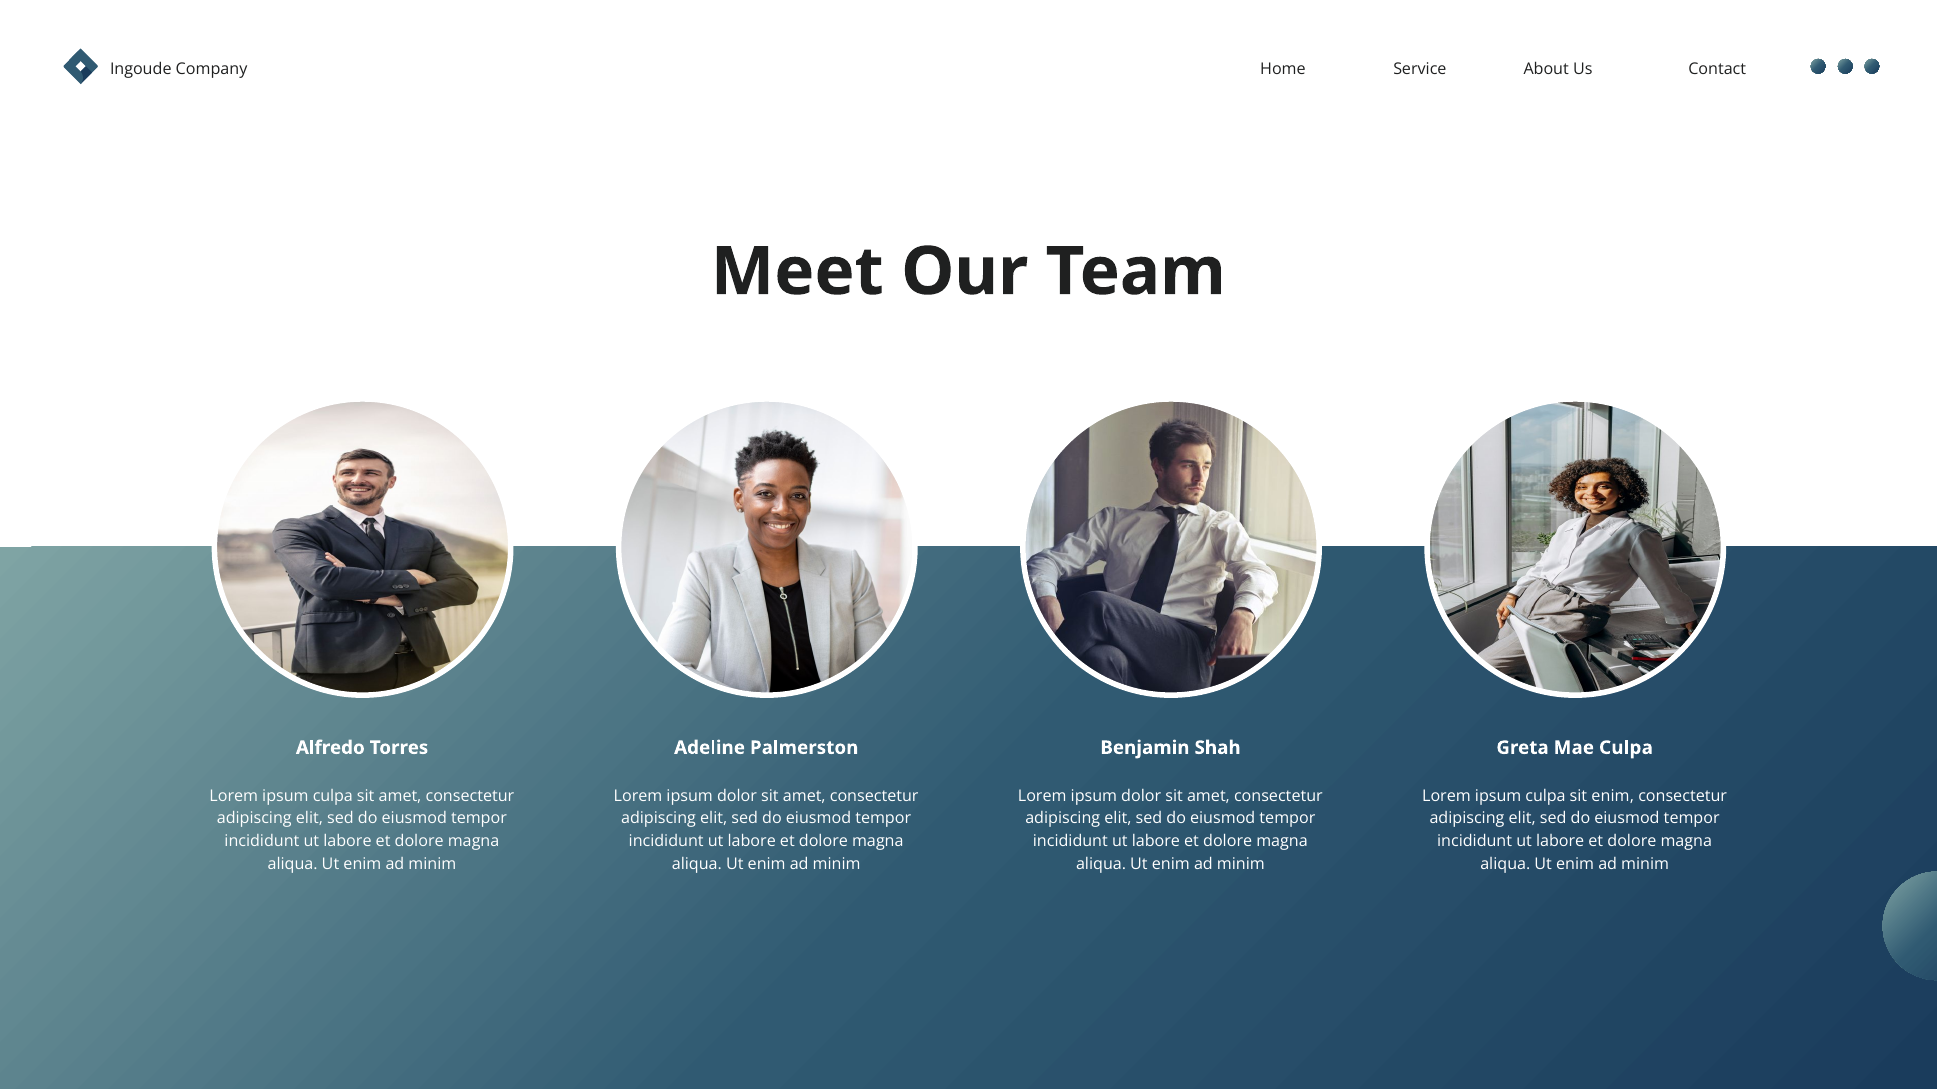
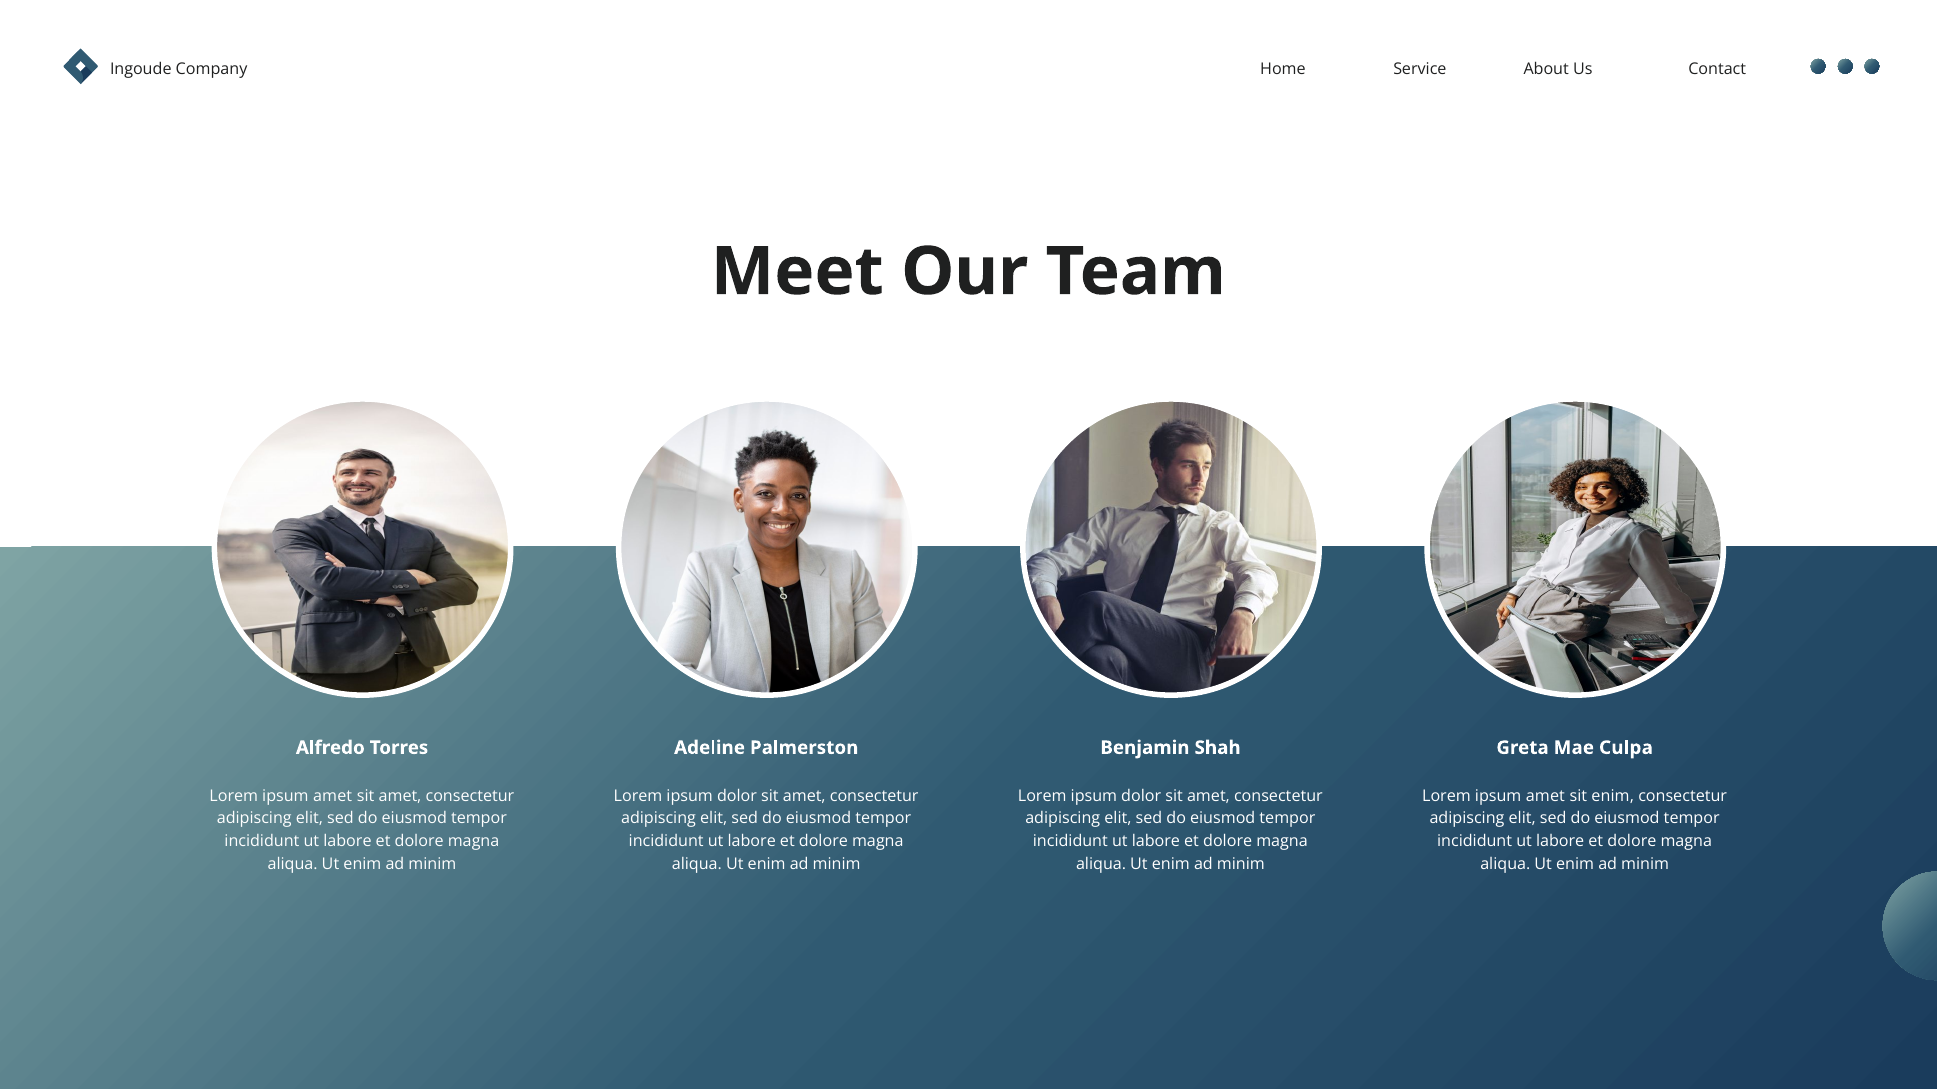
culpa: culpa -> amet (333, 796)
culpa: culpa -> amet (1545, 796)
